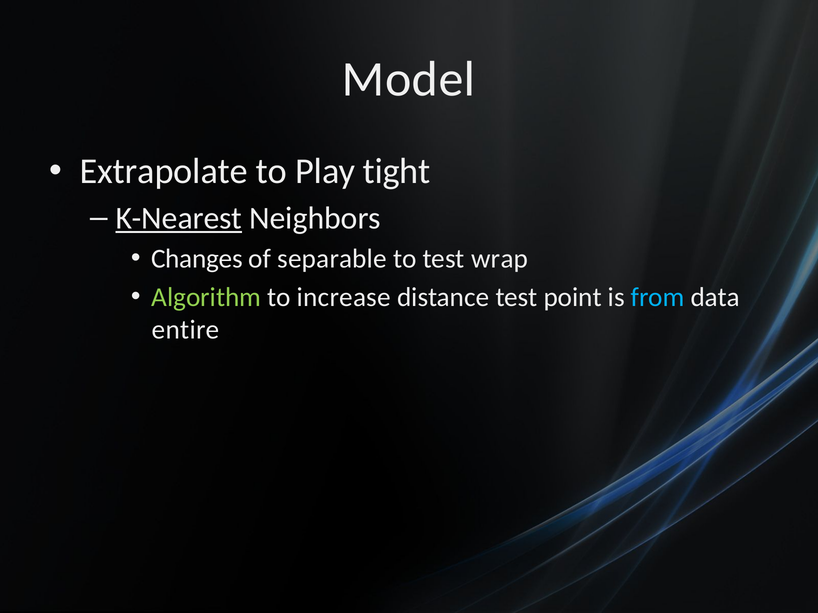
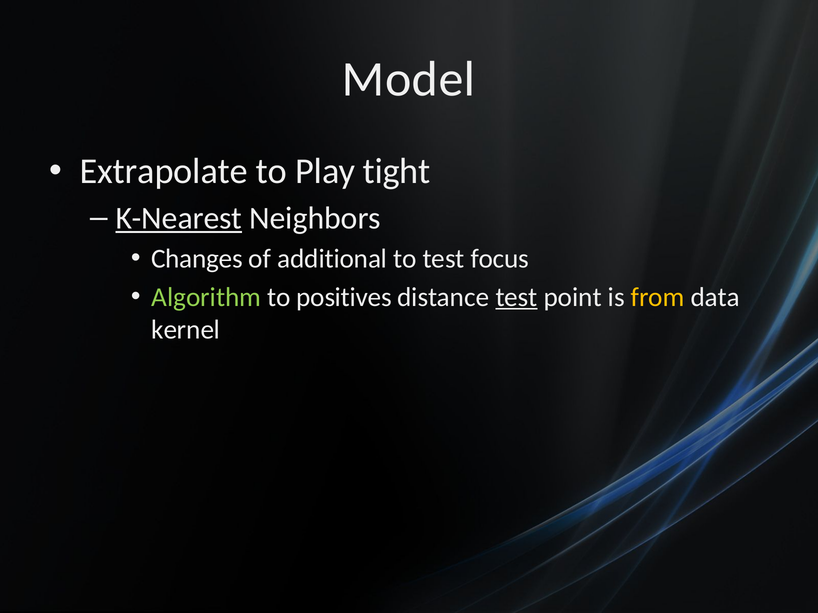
separable: separable -> additional (332, 259)
wrap: wrap -> focus (500, 259)
increase: increase -> positives (344, 297)
test underline: none -> present (517, 297)
from colour: light blue -> yellow (658, 297)
entire: entire -> kernel (186, 330)
